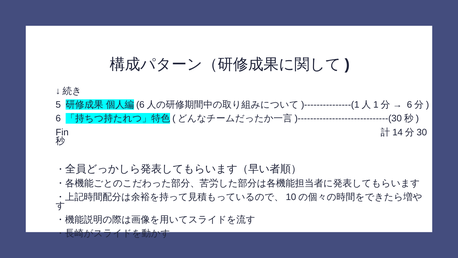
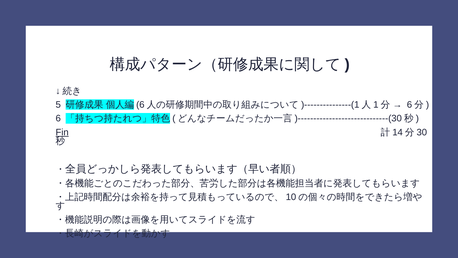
Fin underline: none -> present (62, 132)
